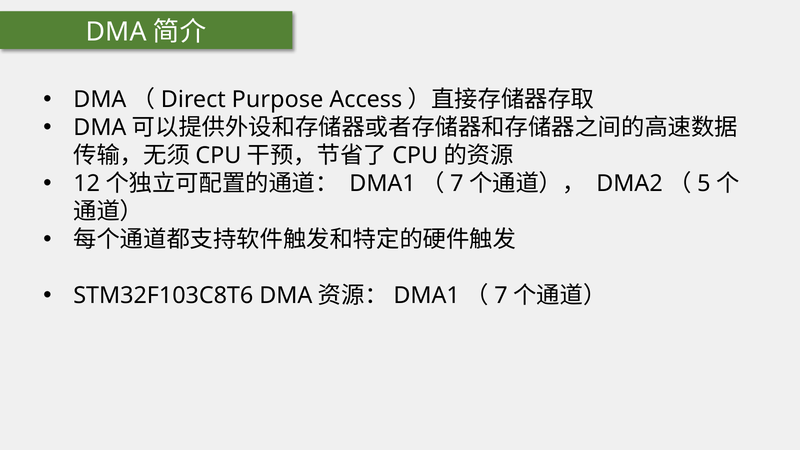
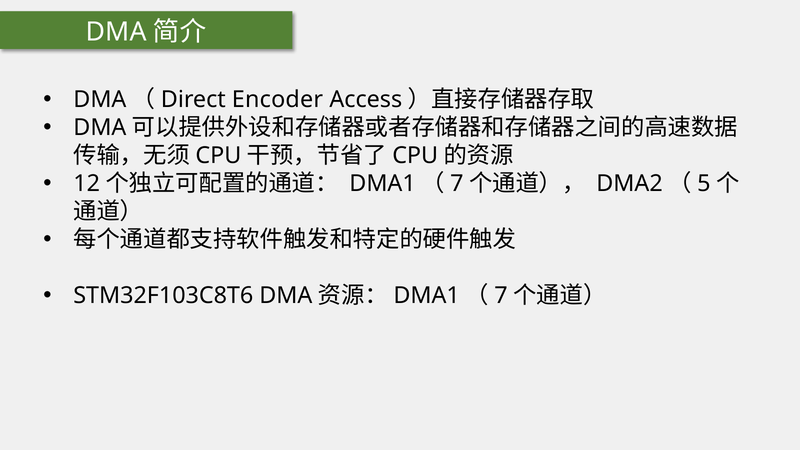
Purpose: Purpose -> Encoder (277, 100)
